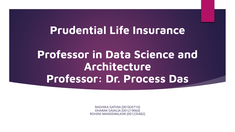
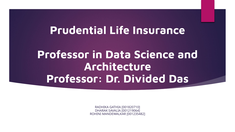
Process: Process -> Divided (144, 79)
